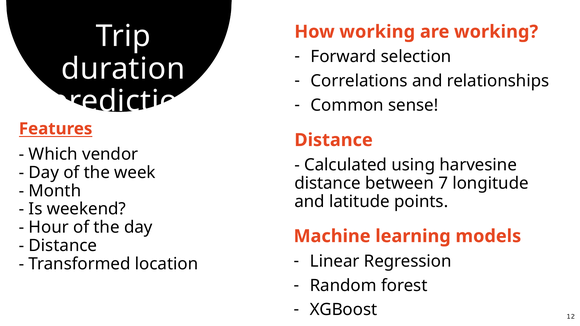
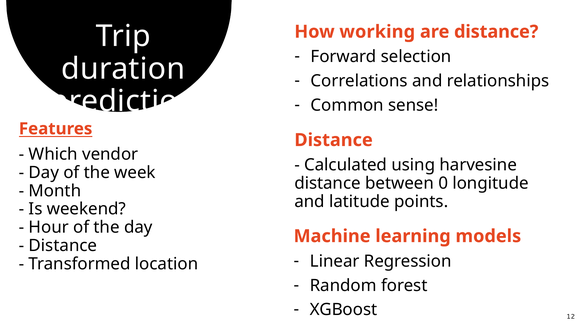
are working: working -> distance (496, 32)
7: 7 -> 0 (443, 183)
